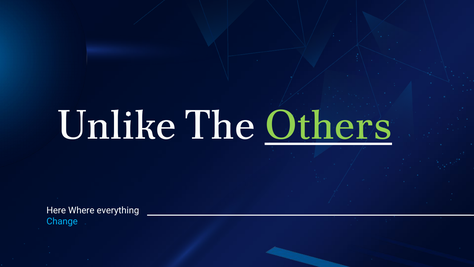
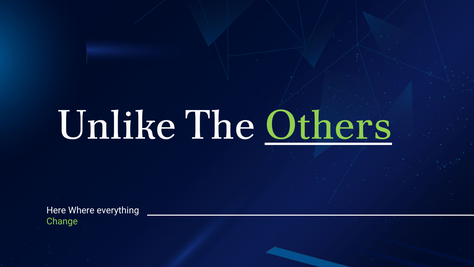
Change colour: light blue -> light green (62, 221)
